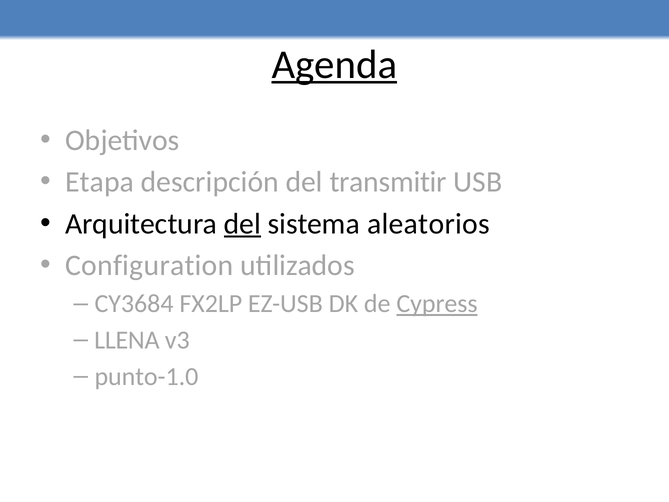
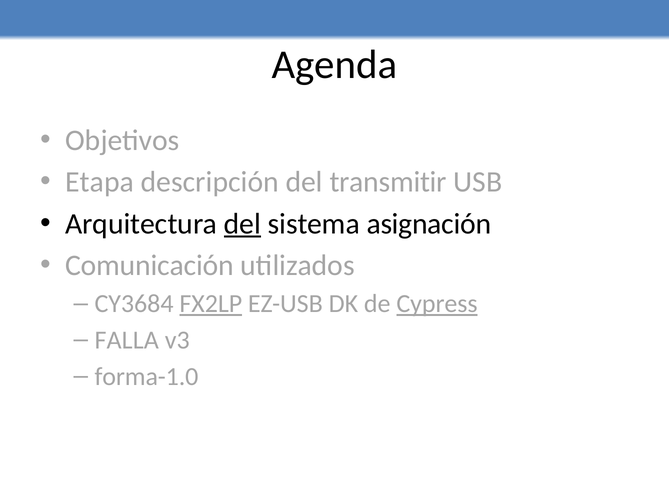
Agenda underline: present -> none (334, 65)
aleatorios: aleatorios -> asignación (429, 224)
Configuration: Configuration -> Comunicación (150, 265)
FX2LP underline: none -> present (211, 304)
LLENA: LLENA -> FALLA (127, 340)
punto-1.0: punto-1.0 -> forma-1.0 (146, 377)
